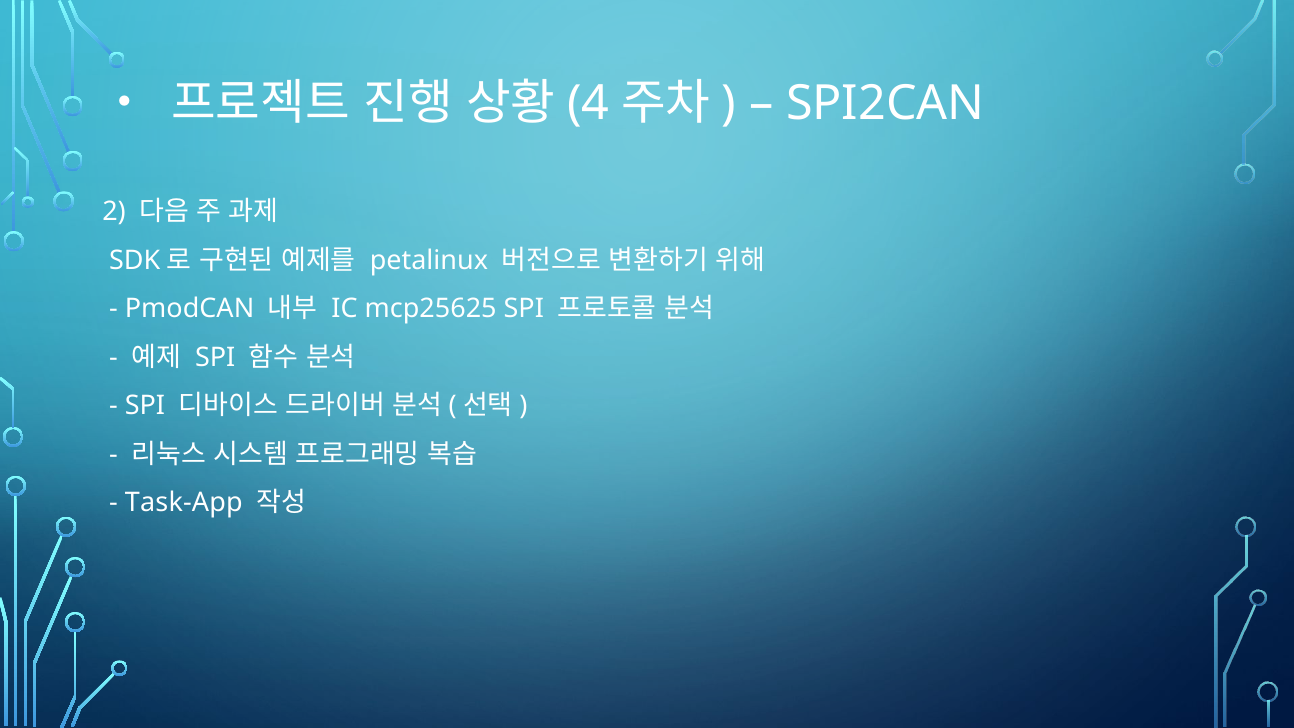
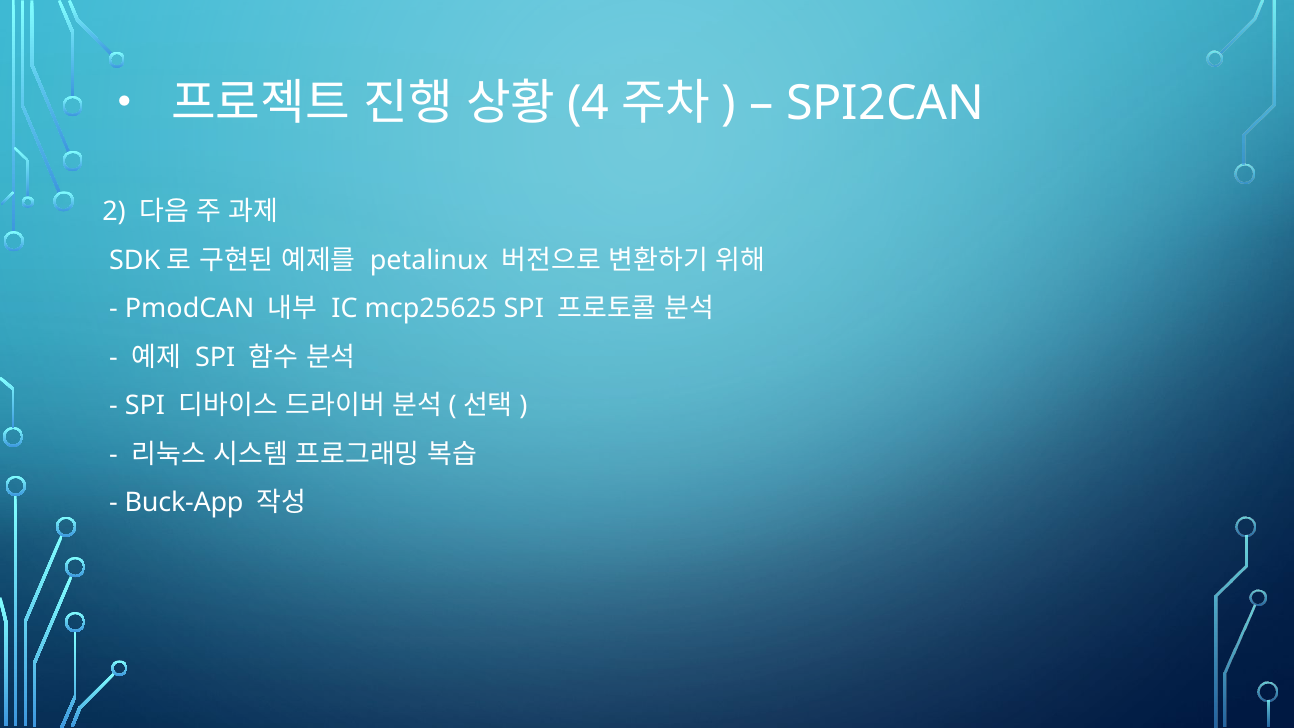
Task-App: Task-App -> Buck-App (184, 503)
